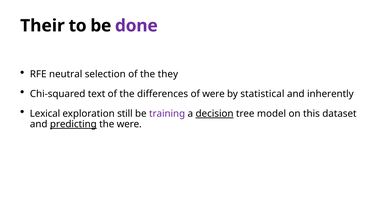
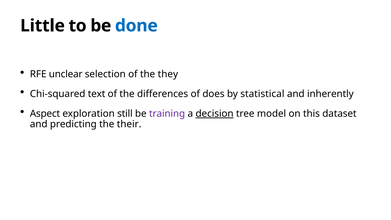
Their: Their -> Little (43, 26)
done colour: purple -> blue (136, 26)
neutral: neutral -> unclear (66, 74)
of were: were -> does (213, 94)
Lexical: Lexical -> Aspect (45, 114)
predicting underline: present -> none (73, 124)
the were: were -> their (129, 124)
